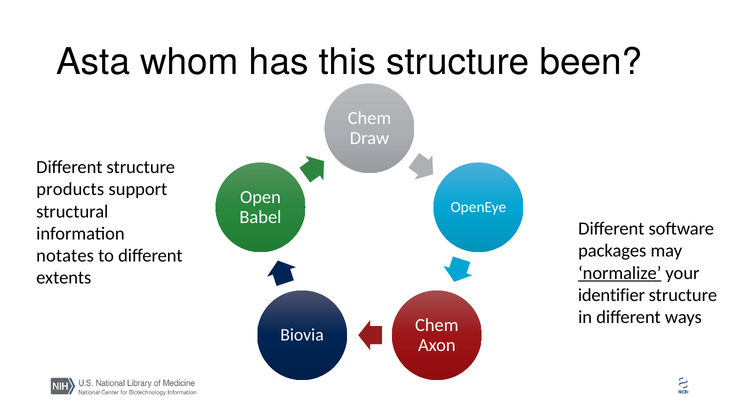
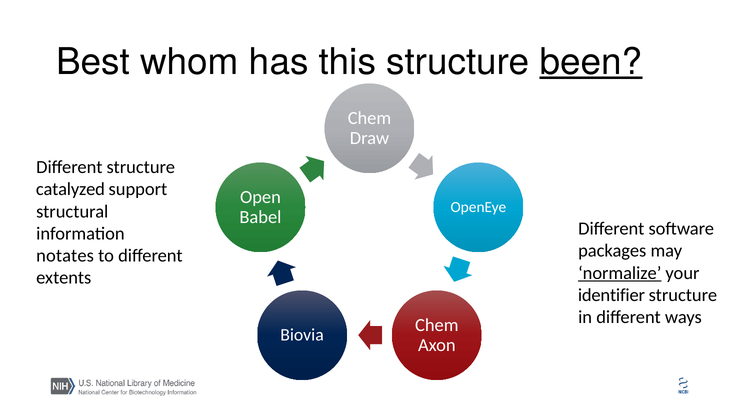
Asta: Asta -> Best (93, 62)
been underline: none -> present (591, 62)
products: products -> catalyzed (70, 190)
